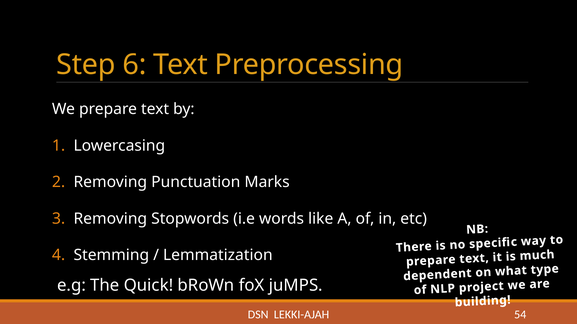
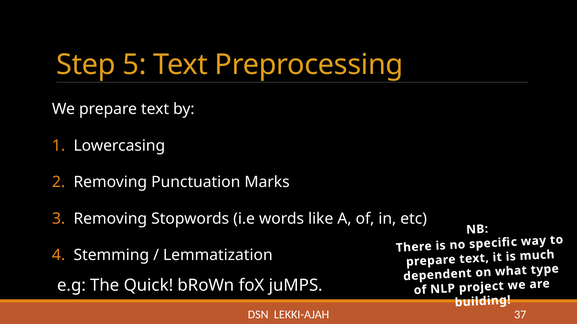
6: 6 -> 5 (134, 65)
54: 54 -> 37 (520, 315)
